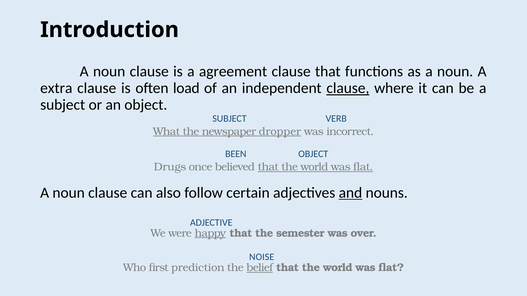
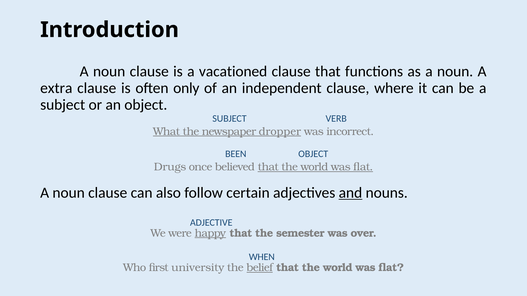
agreement: agreement -> vacationed (233, 72)
load: load -> only (186, 88)
clause underline: present -> none (348, 88)
NOISE: NOISE -> WHEN (262, 257)
prediction: prediction -> university (198, 268)
